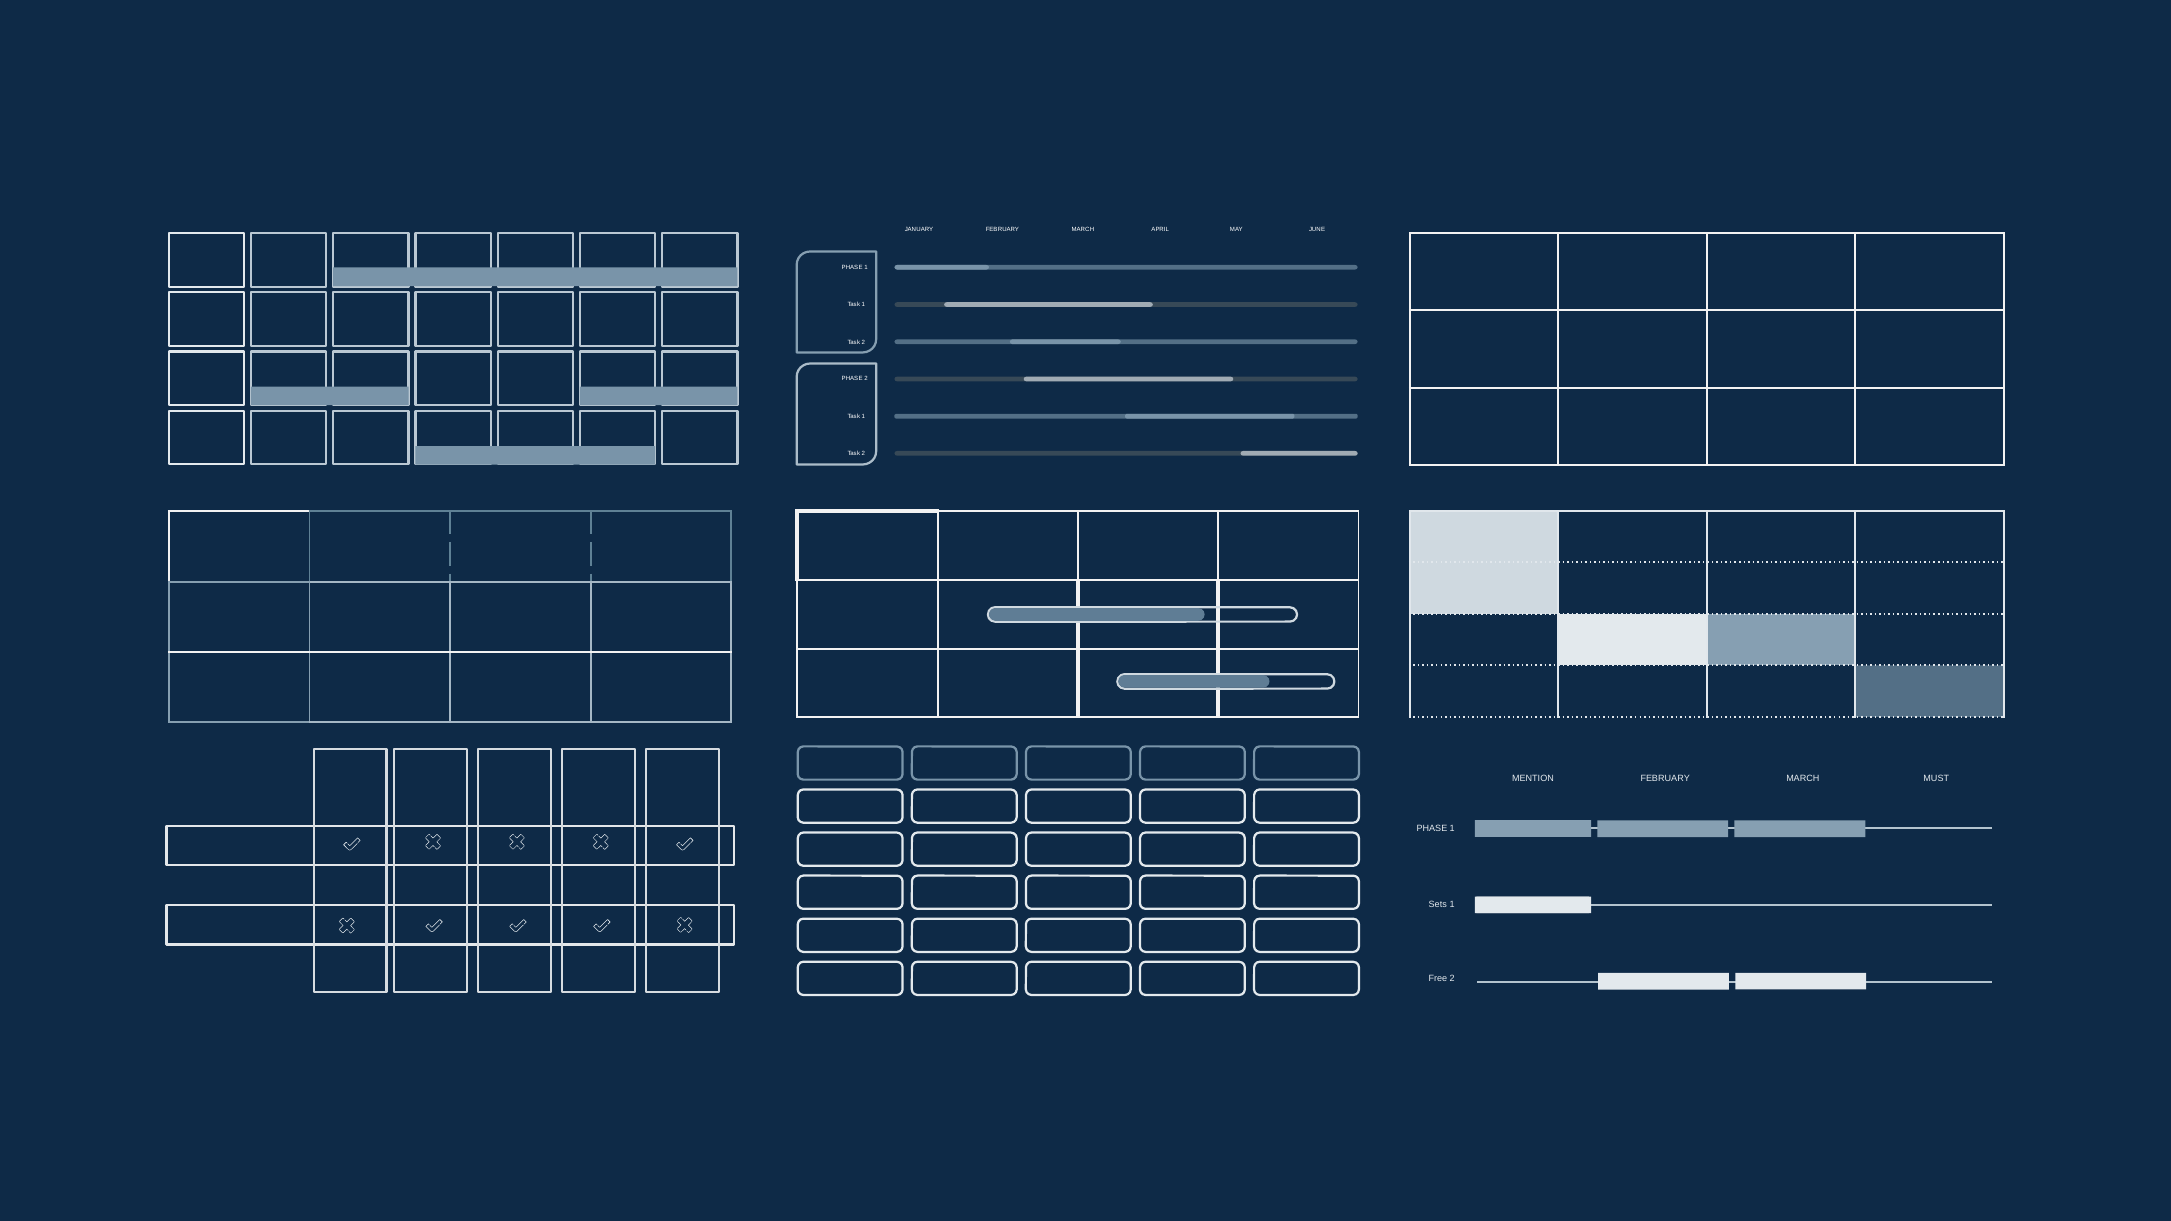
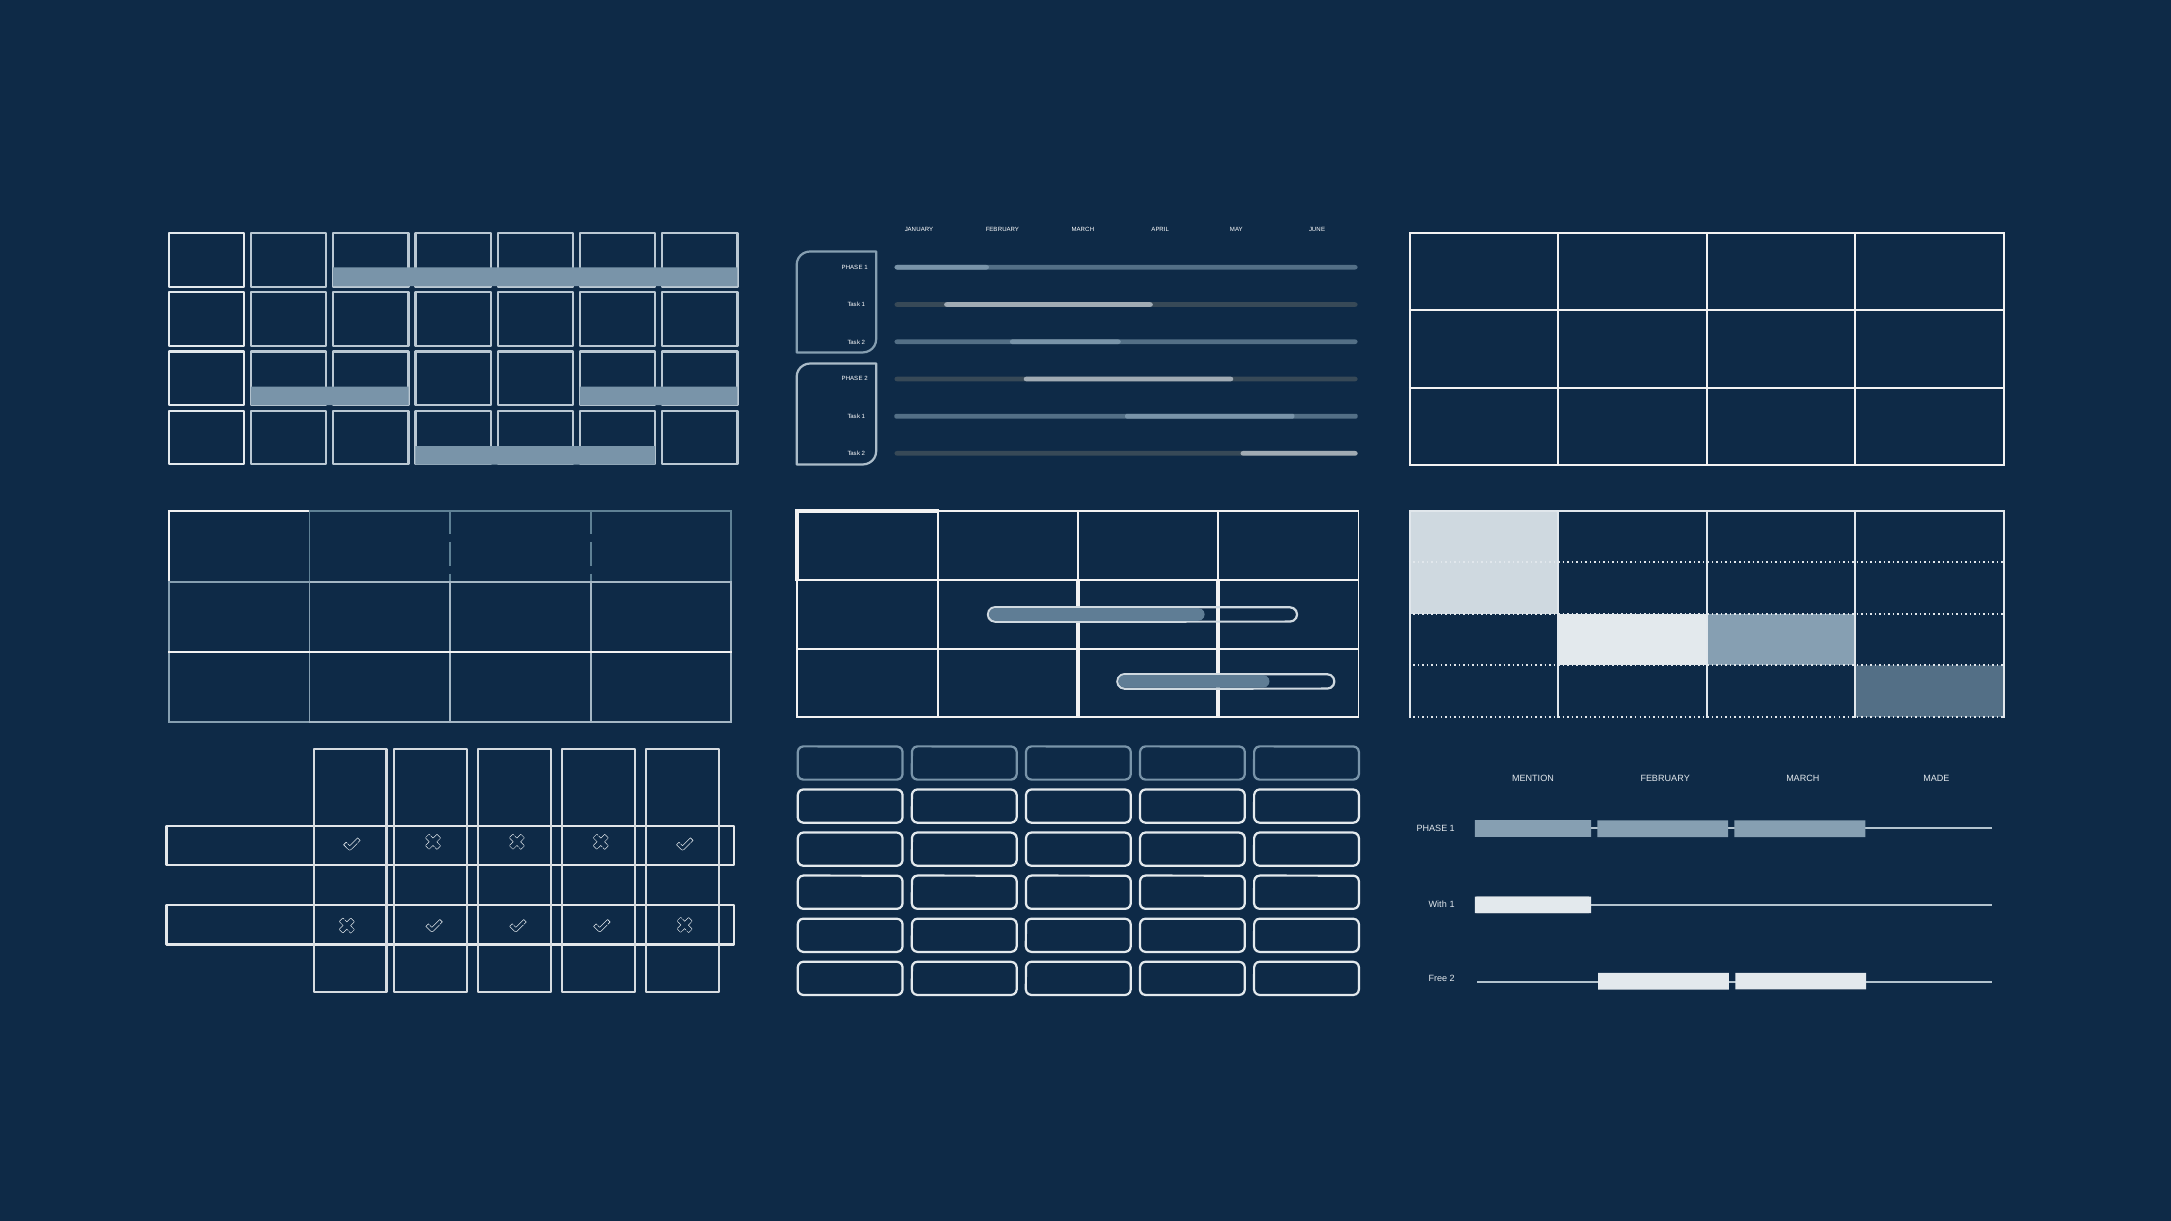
MUST: MUST -> MADE (1936, 779)
Sets: Sets -> With (1438, 904)
